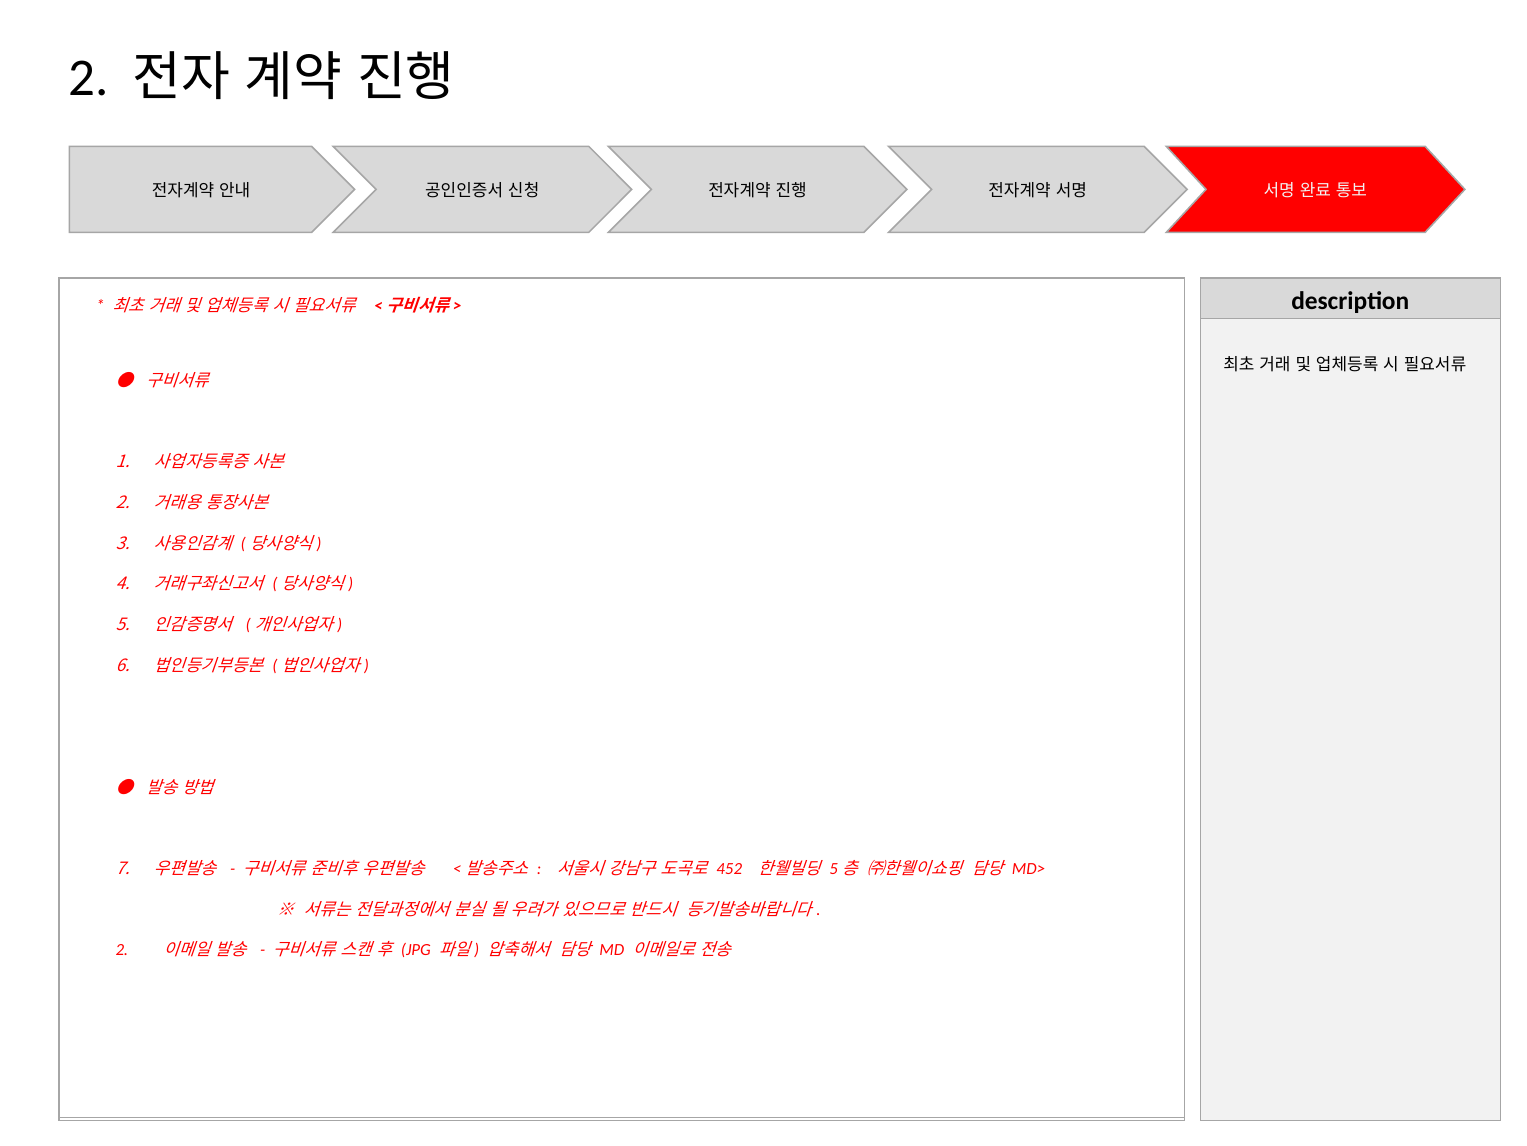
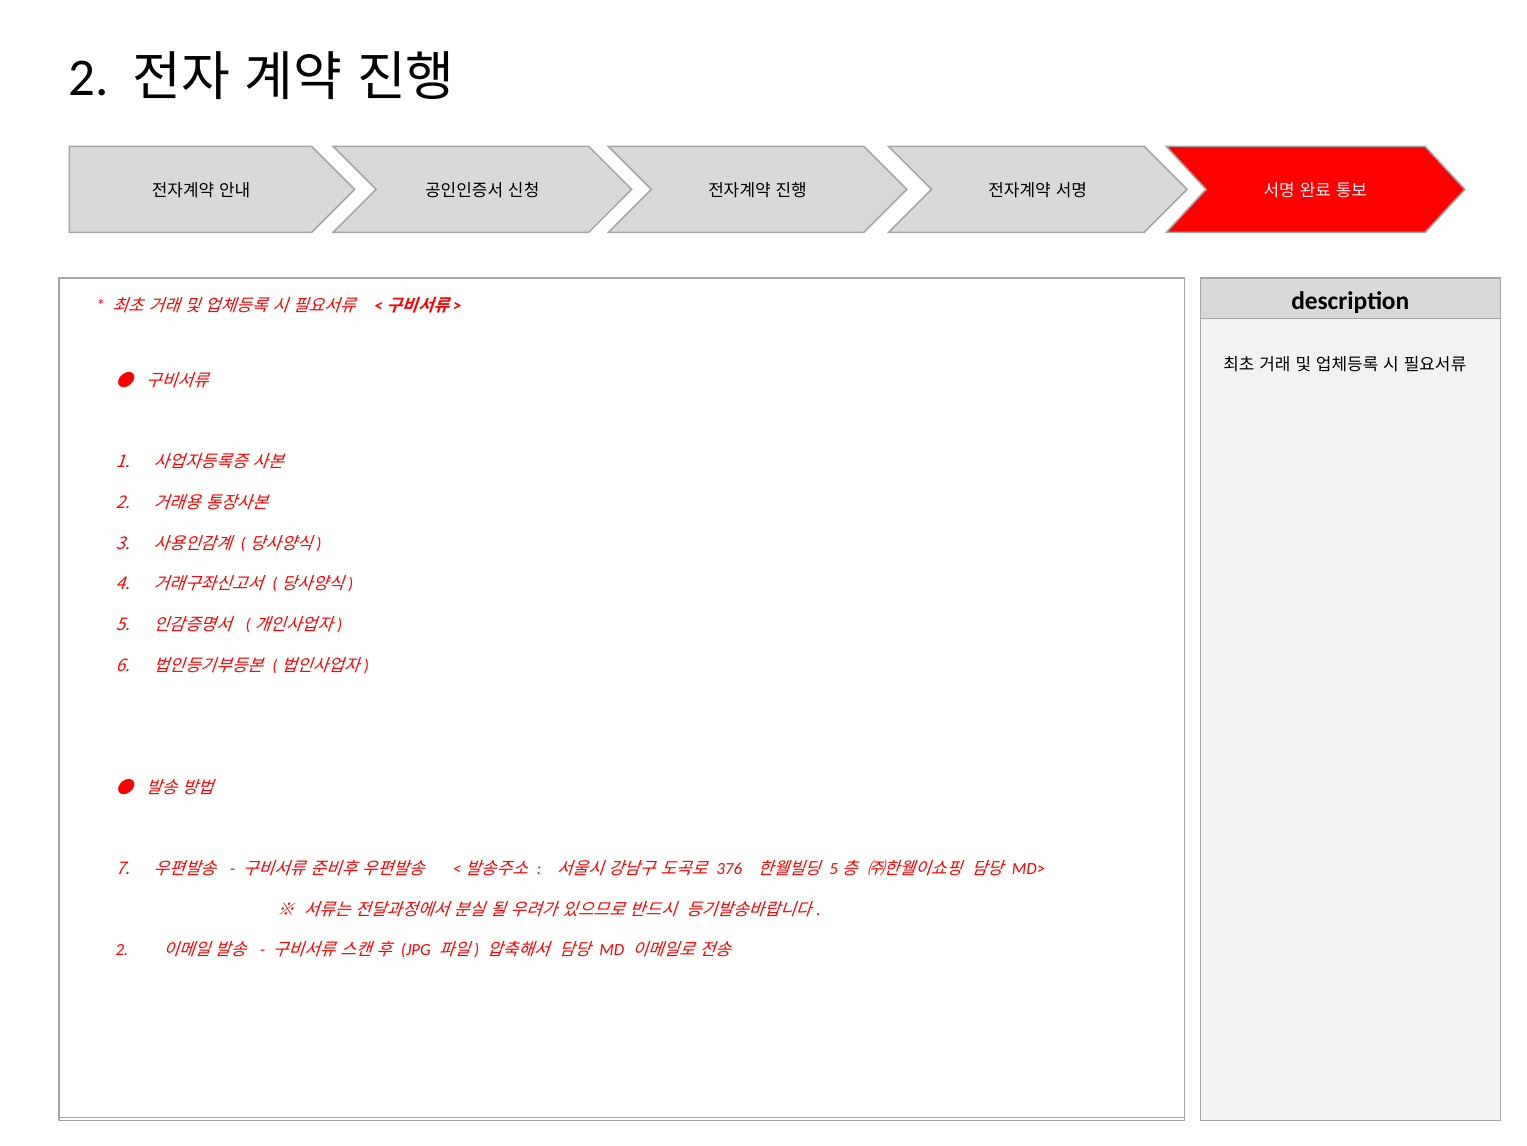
452: 452 -> 376 (729, 868)
